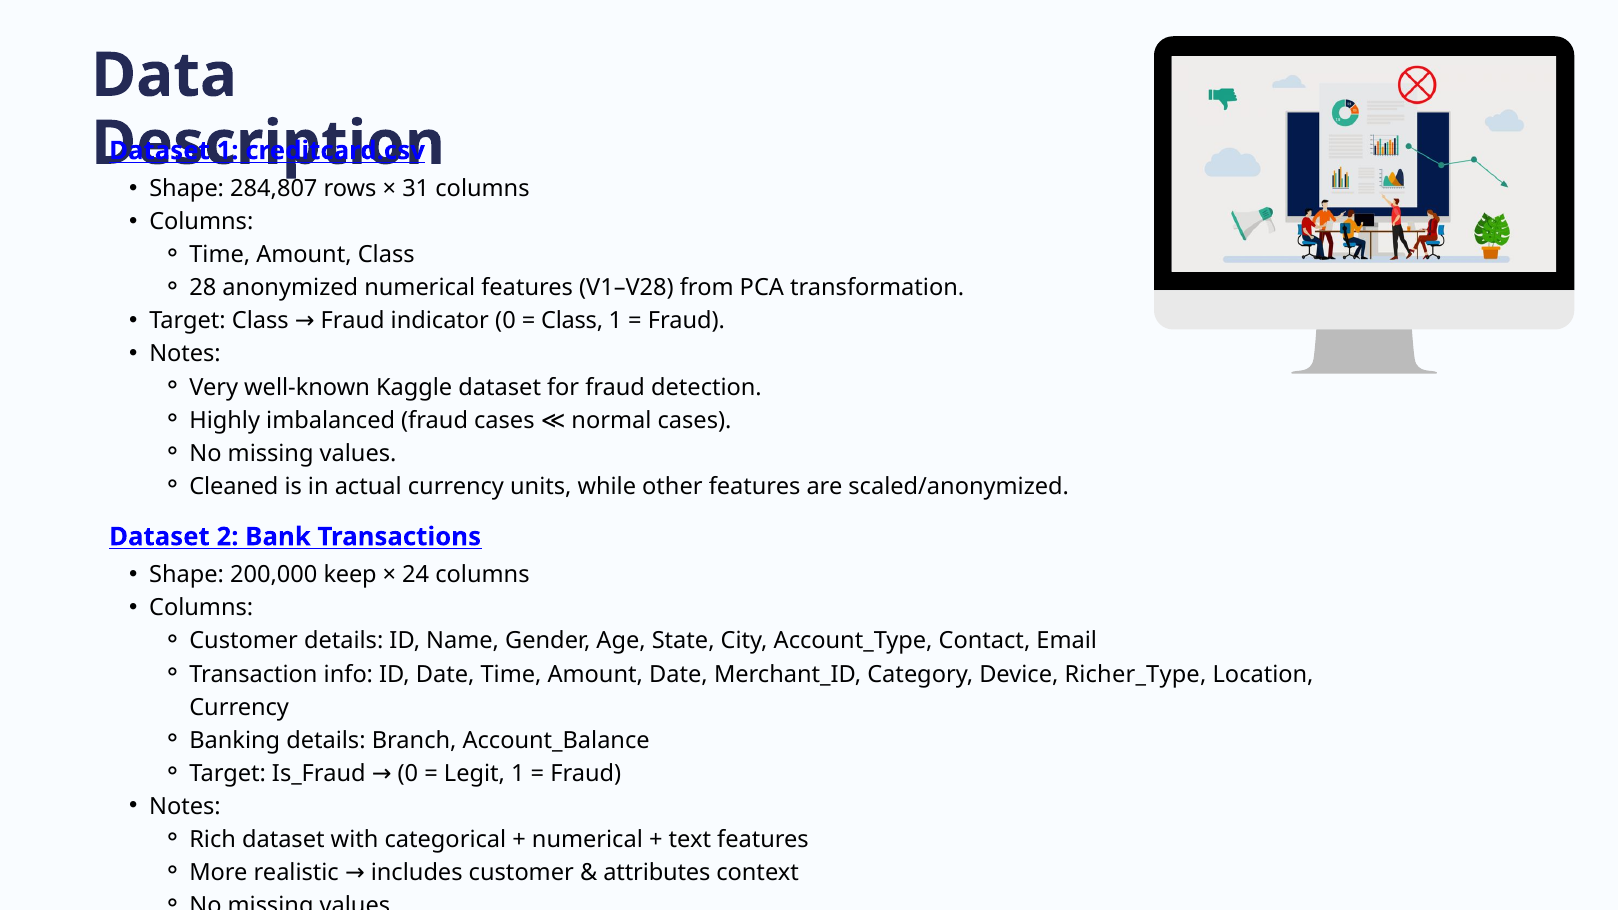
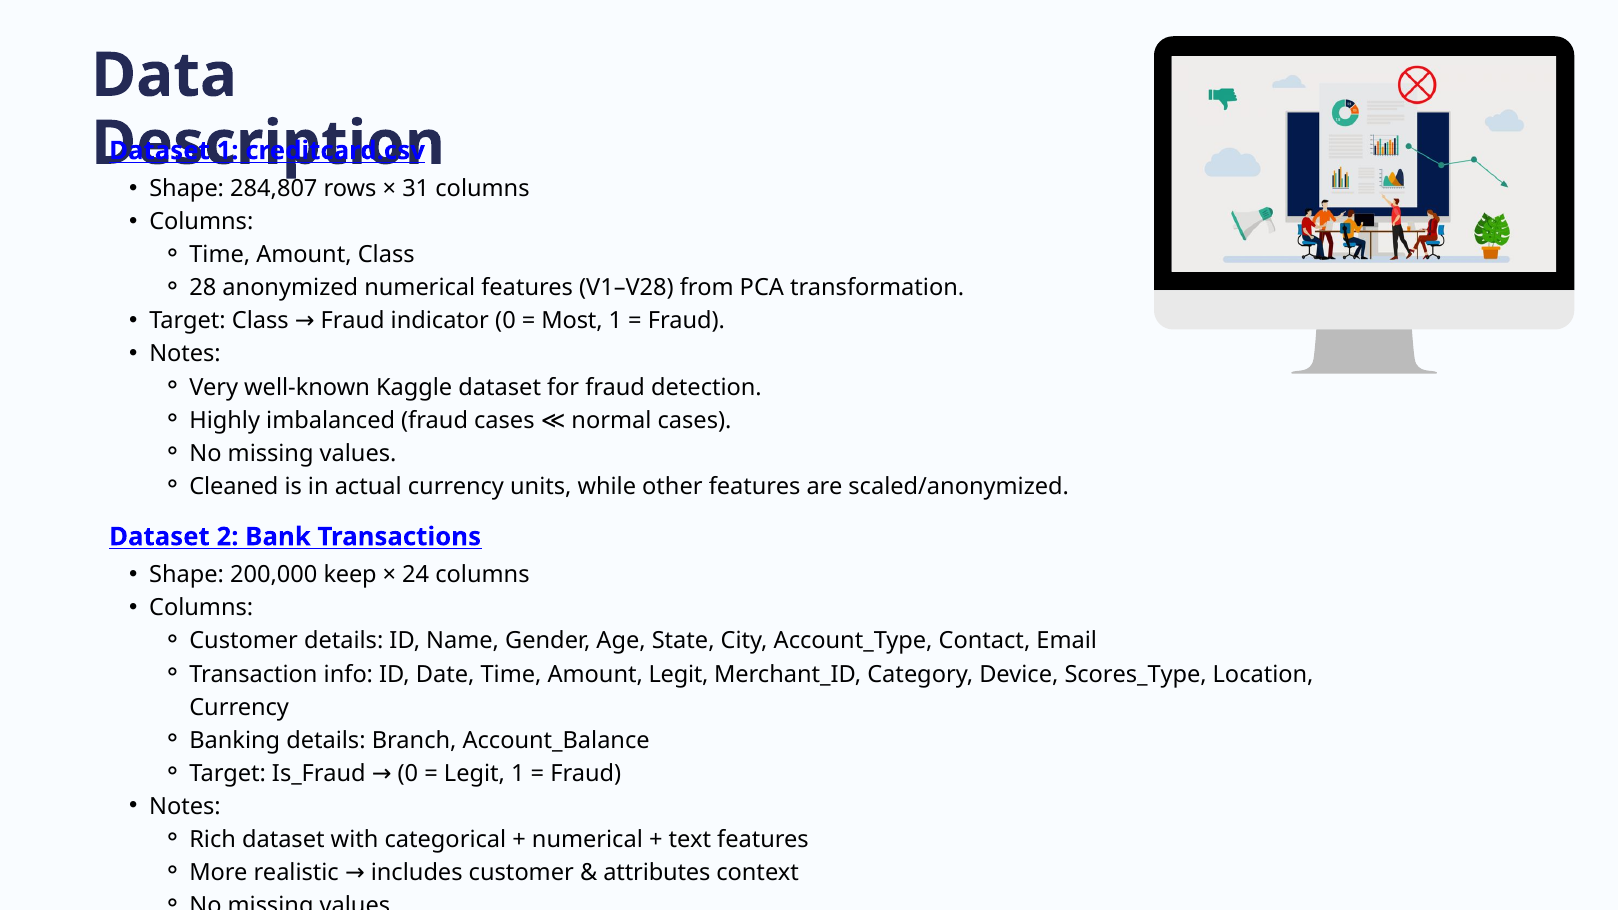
Class: Class -> Most (572, 321)
Amount Date: Date -> Legit (679, 674)
Richer_Type: Richer_Type -> Scores_Type (1136, 674)
